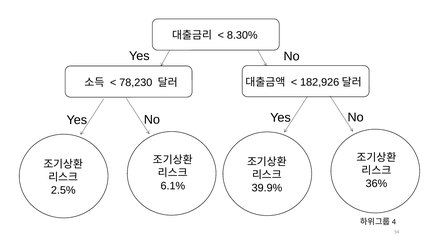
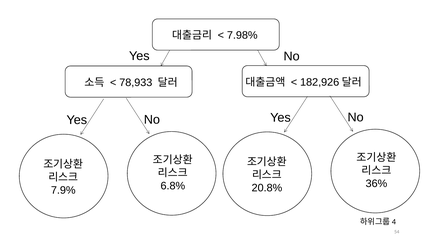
8.30%: 8.30% -> 7.98% (242, 35)
78,230: 78,230 -> 78,933 (136, 82)
6.1%: 6.1% -> 6.8% (173, 186)
39.9%: 39.9% -> 20.8% (267, 188)
2.5%: 2.5% -> 7.9% (63, 190)
